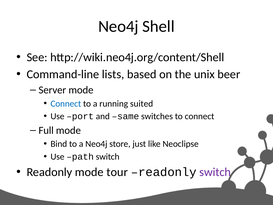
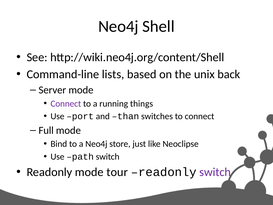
beer: beer -> back (229, 74)
Connect colour: blue -> purple (66, 103)
suited: suited -> things (142, 103)
same: same -> than (125, 116)
